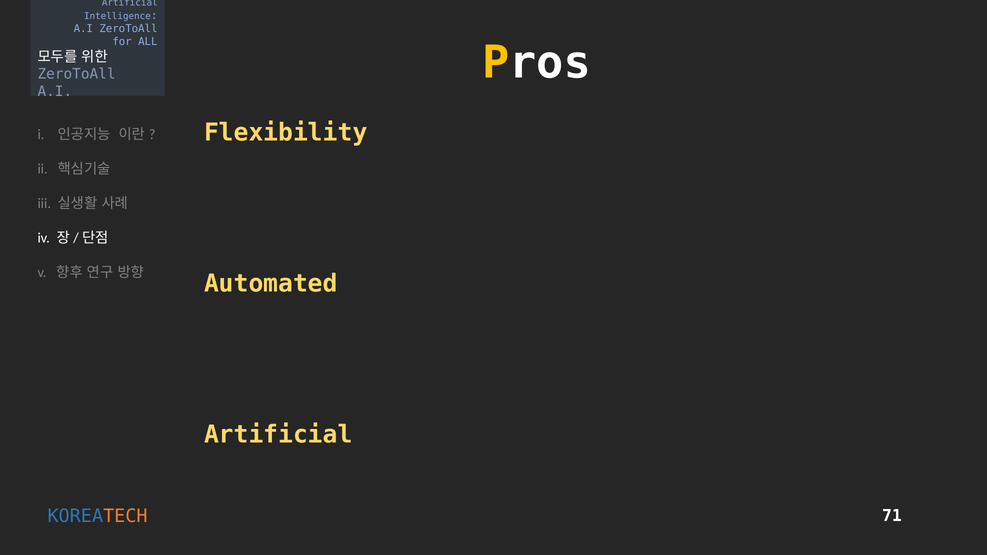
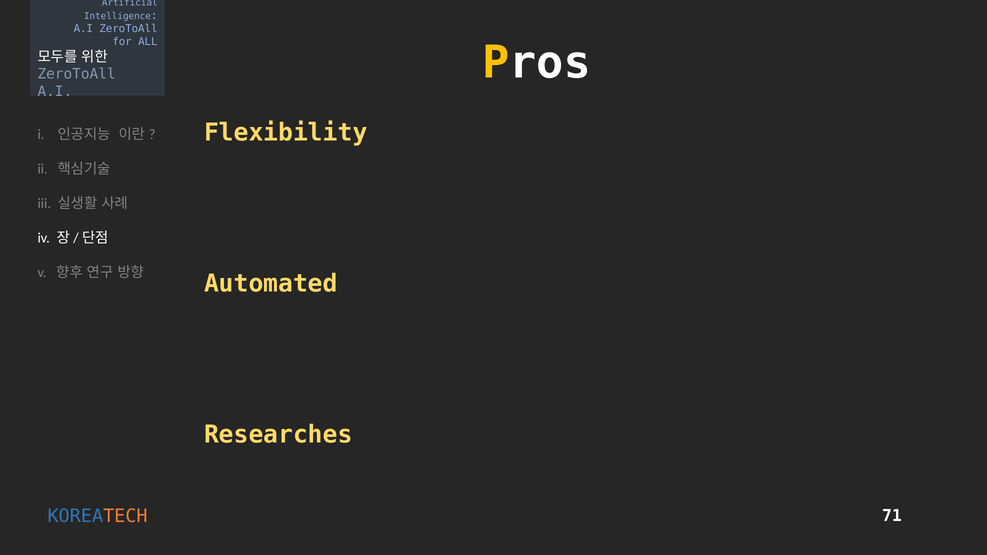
Artificial: Artificial -> Researches (278, 435)
